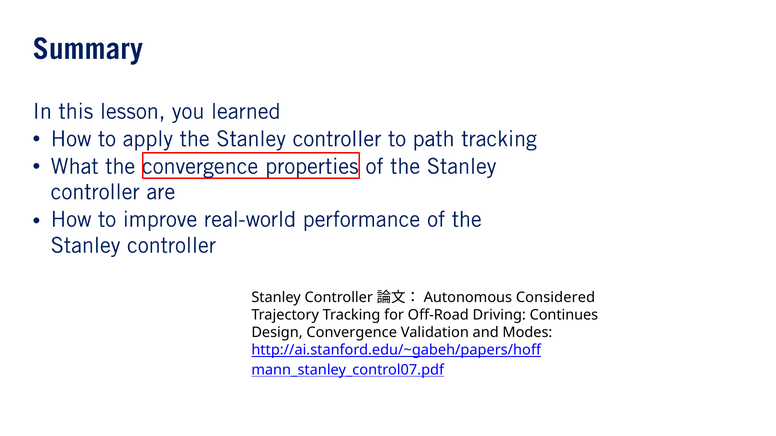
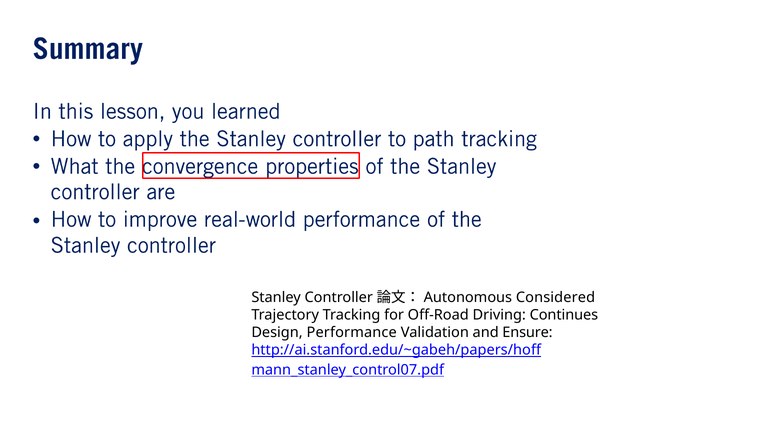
Convergence: Convergence -> Performance (352, 333)
Modes: Modes -> Ensure (527, 333)
